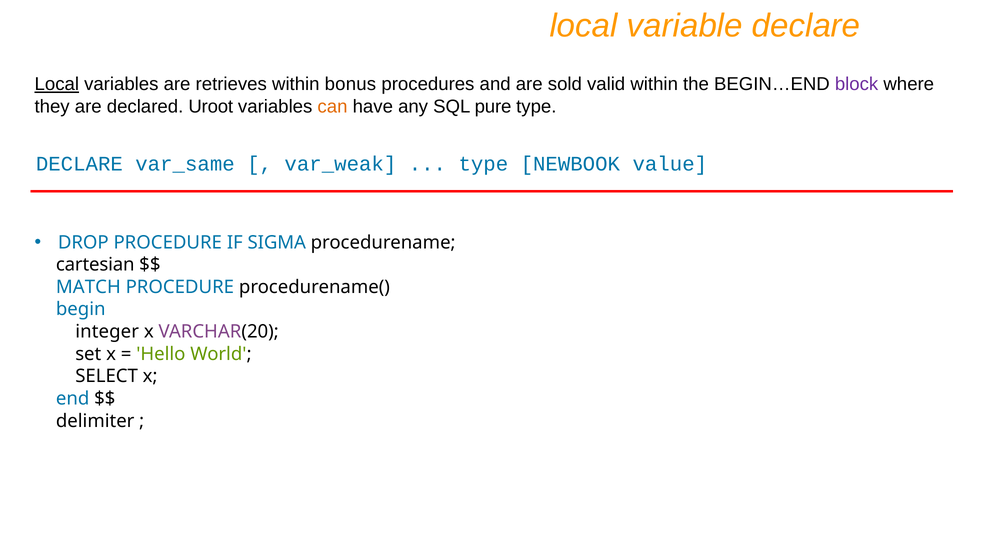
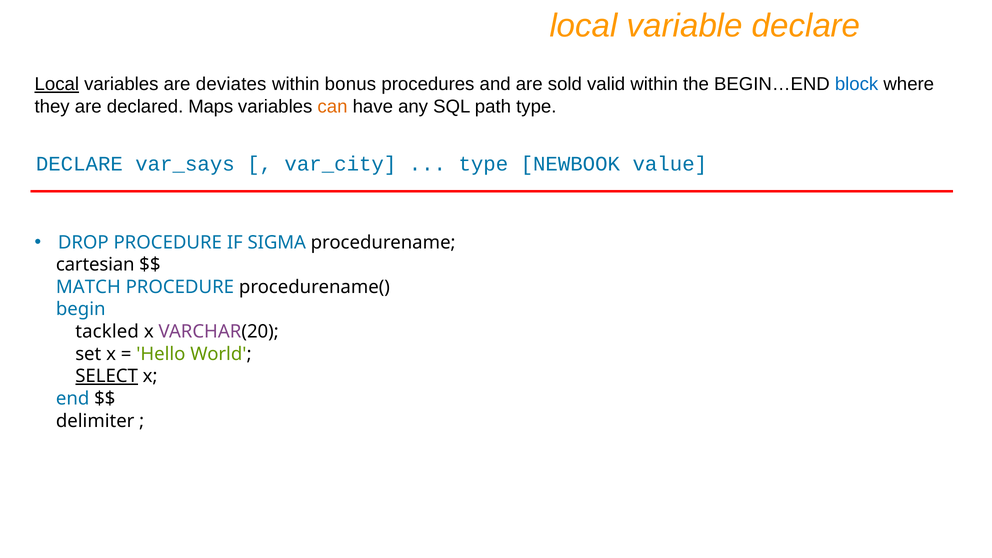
retrieves: retrieves -> deviates (231, 84)
block colour: purple -> blue (857, 84)
Uroot: Uroot -> Maps (211, 107)
pure: pure -> path (493, 107)
var_same: var_same -> var_says (185, 164)
var_weak: var_weak -> var_city (340, 164)
integer: integer -> tackled (107, 332)
SELECT underline: none -> present (107, 376)
